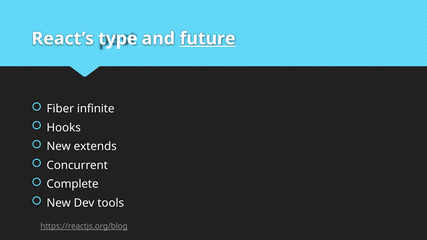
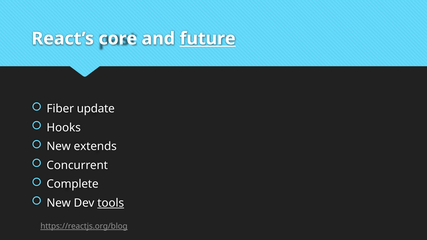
type: type -> core (118, 39)
infinite: infinite -> update (96, 109)
tools underline: none -> present (111, 203)
